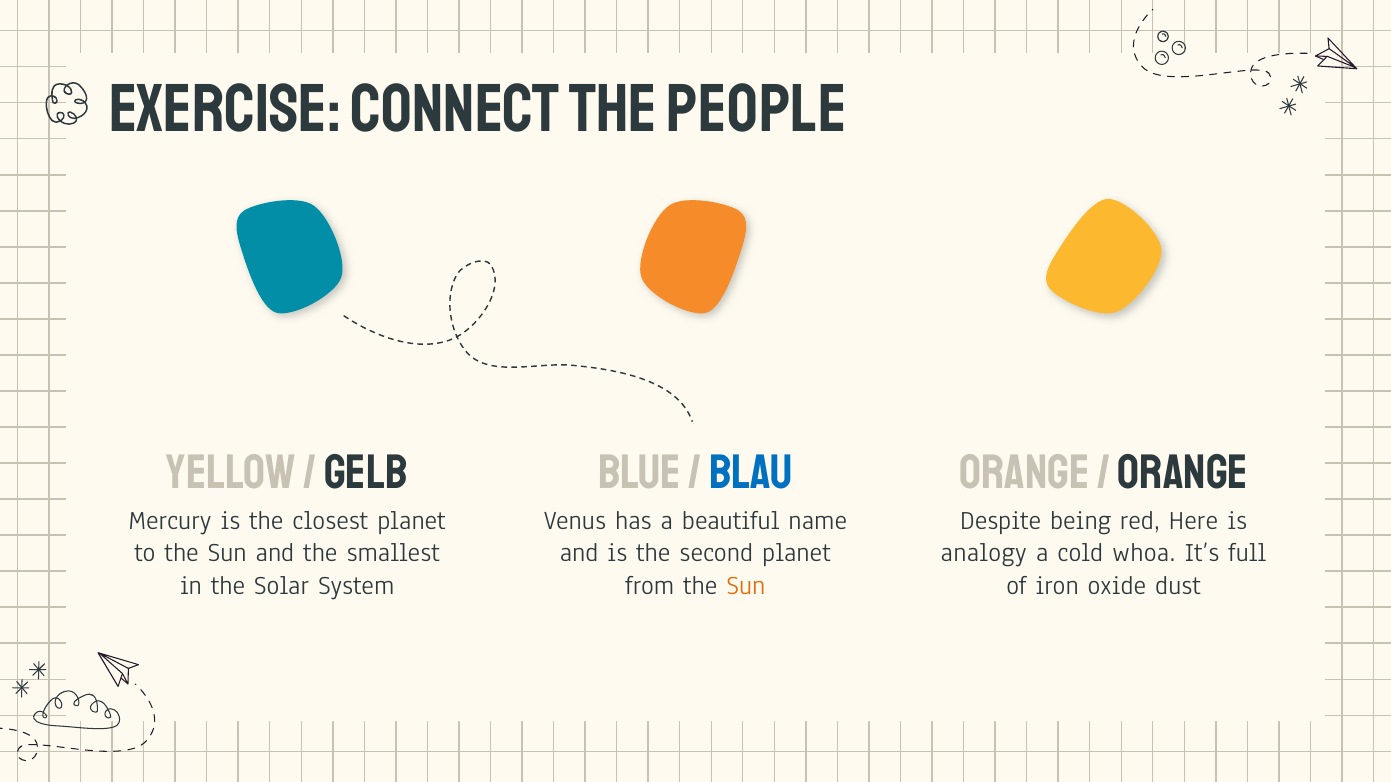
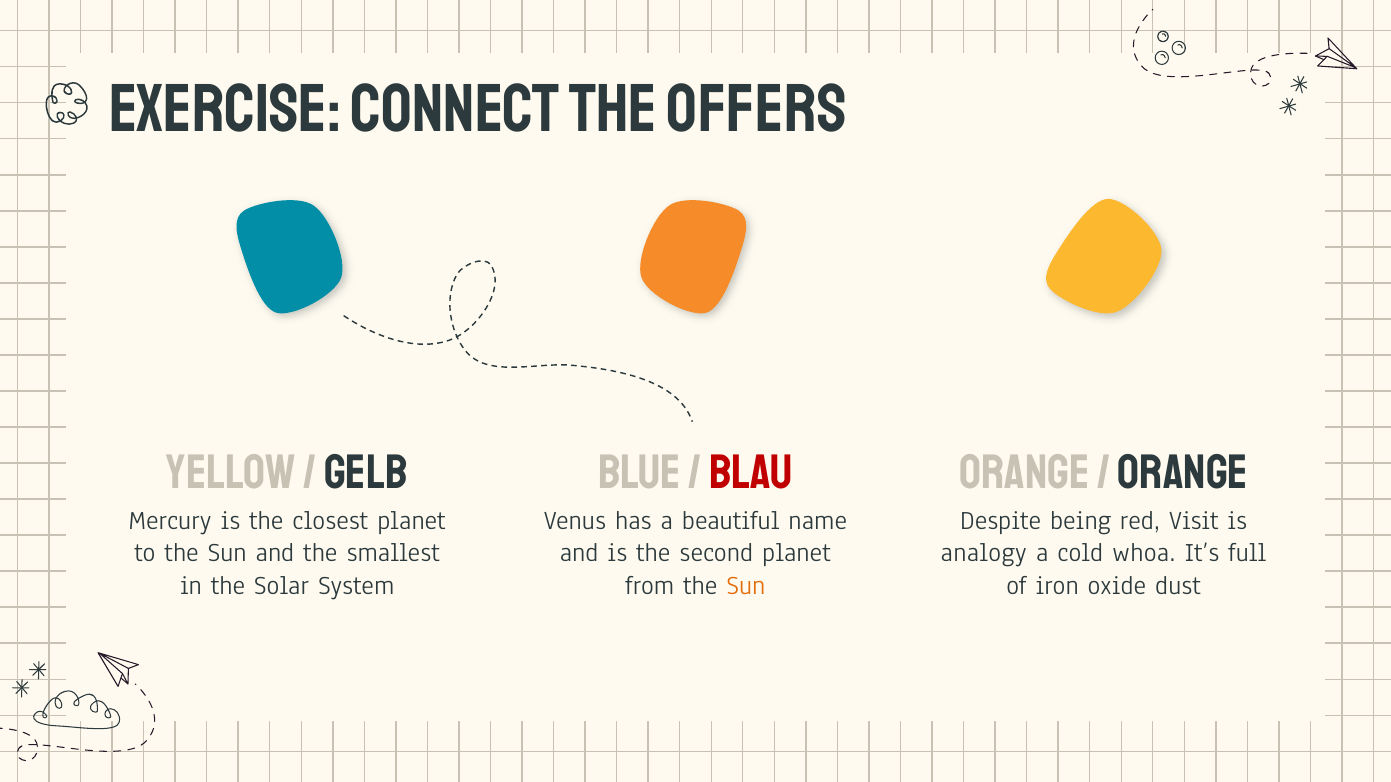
PEOPLE: PEOPLE -> OFFERS (757, 109)
BLAU colour: blue -> red (751, 472)
Here: Here -> Visit (1194, 521)
